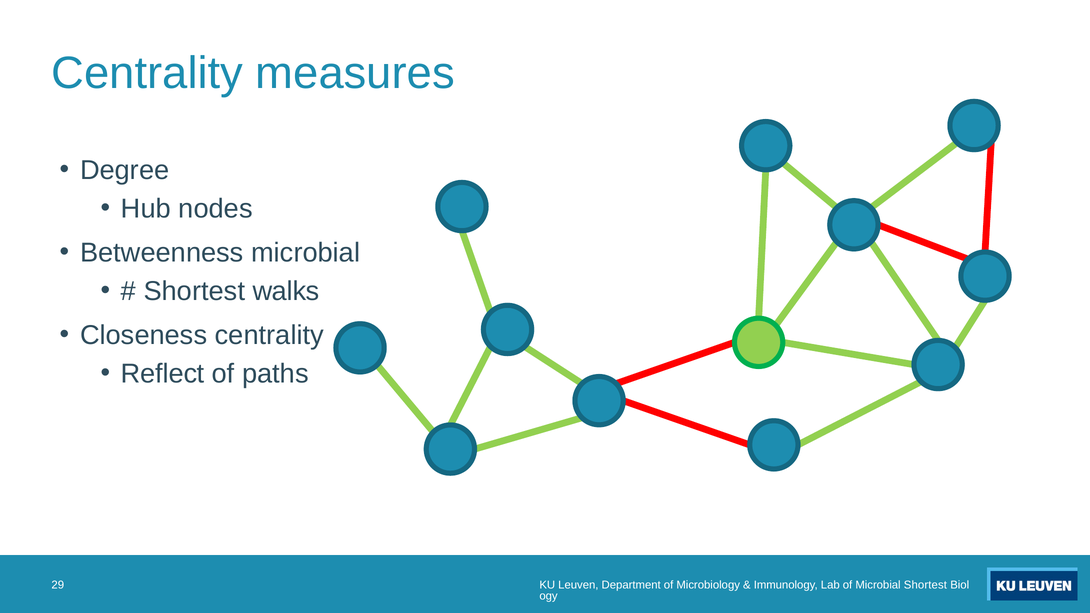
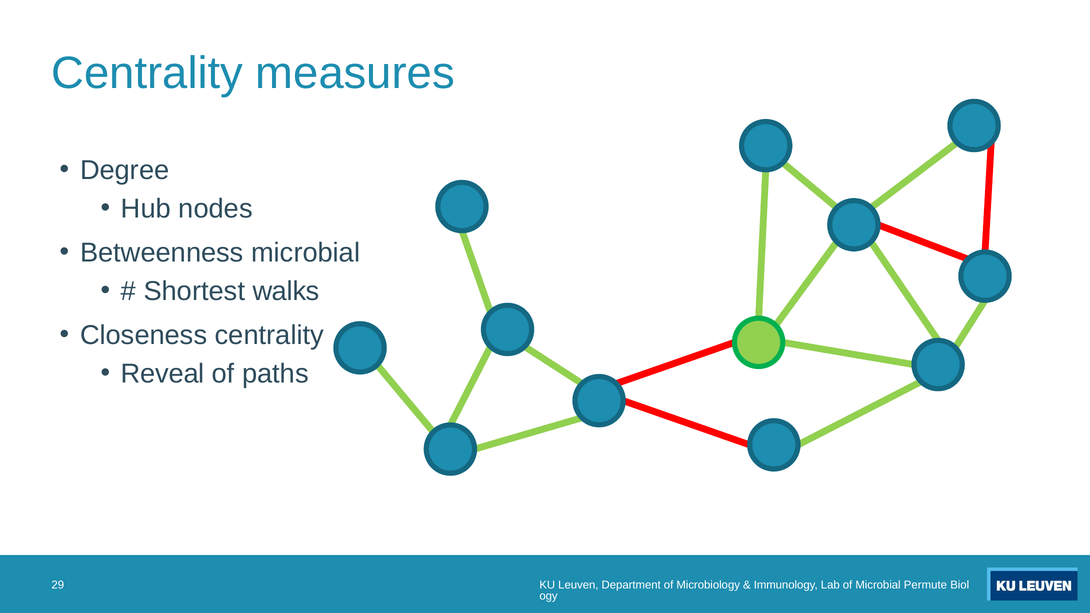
Reflect: Reflect -> Reveal (163, 374)
Microbial Shortest: Shortest -> Permute (925, 585)
